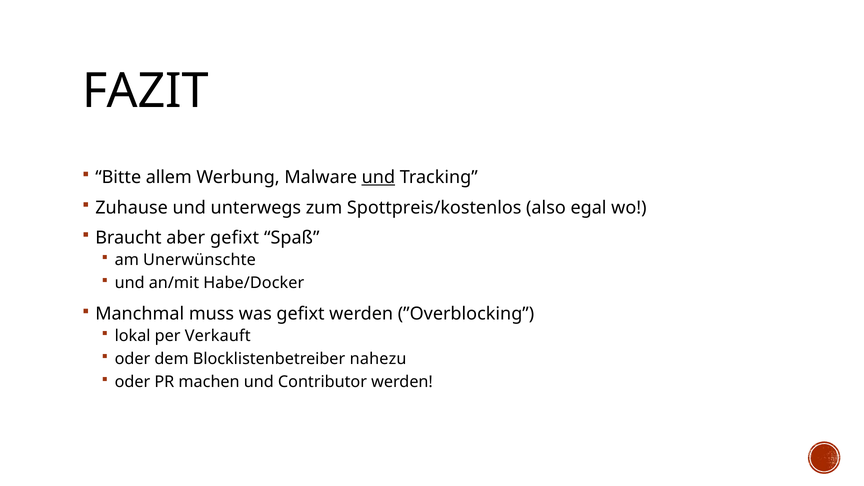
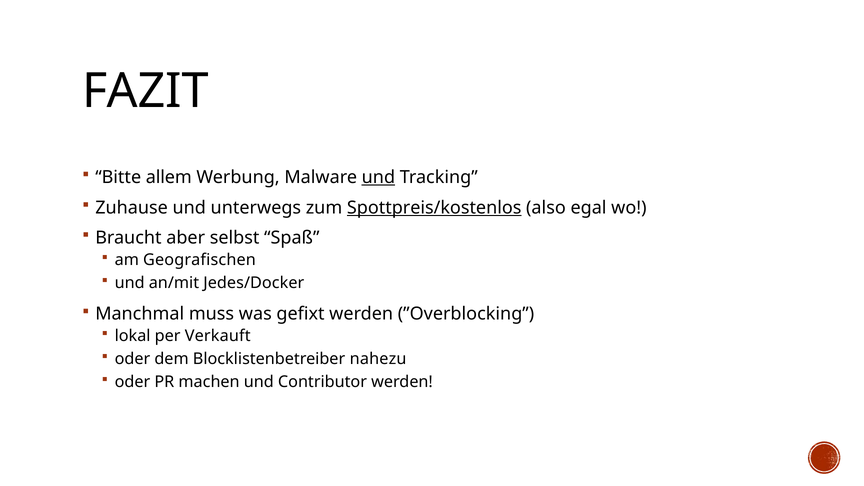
Spottpreis/kostenlos underline: none -> present (434, 208)
aber gefixt: gefixt -> selbst (235, 238)
Unerwünschte: Unerwünschte -> Geografischen (199, 260)
Habe/Docker: Habe/Docker -> Jedes/Docker (254, 283)
